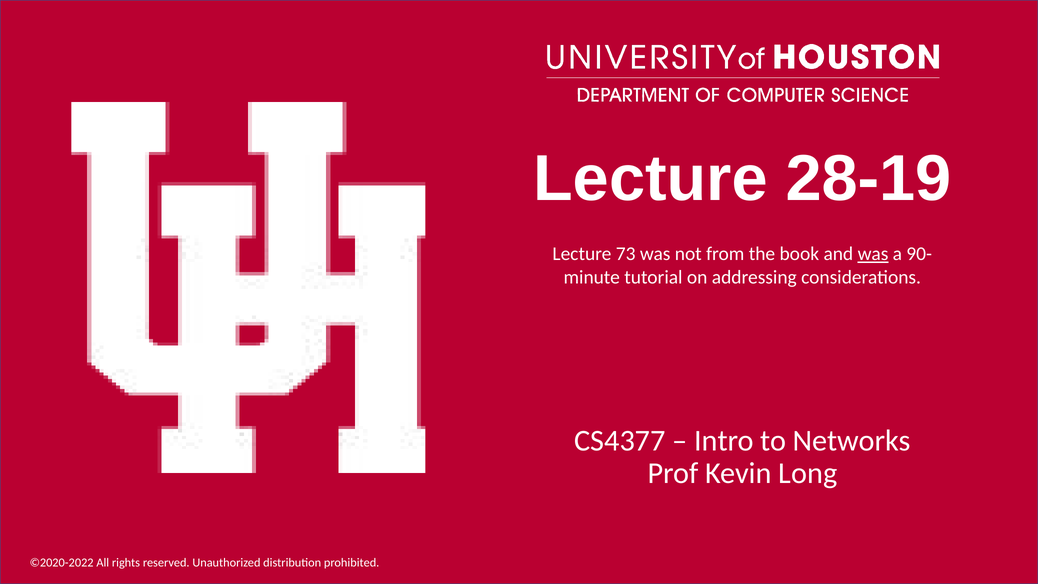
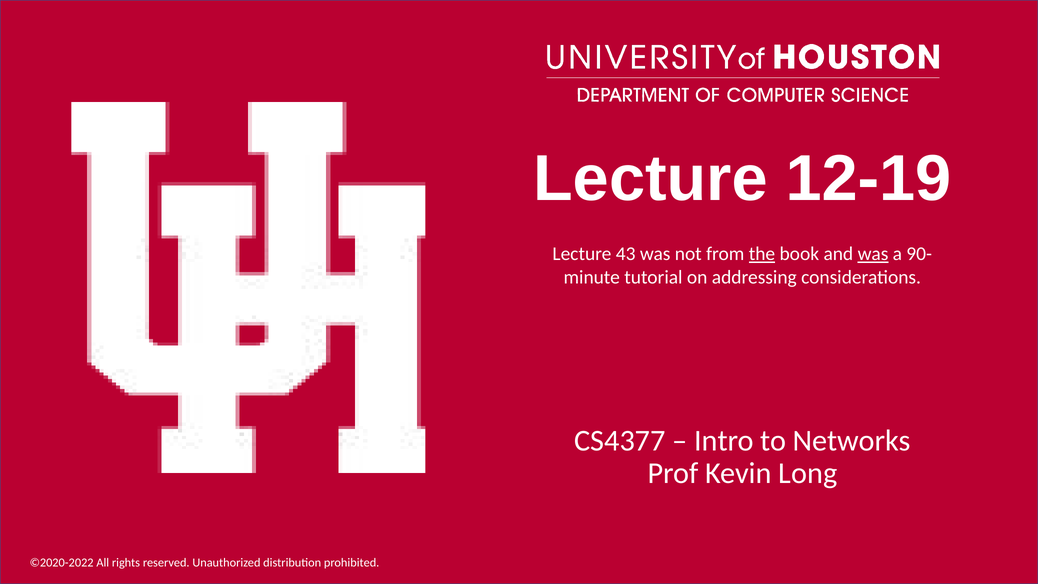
28-19: 28-19 -> 12-19 (869, 179)
73: 73 -> 43 (626, 254)
the underline: none -> present (762, 254)
